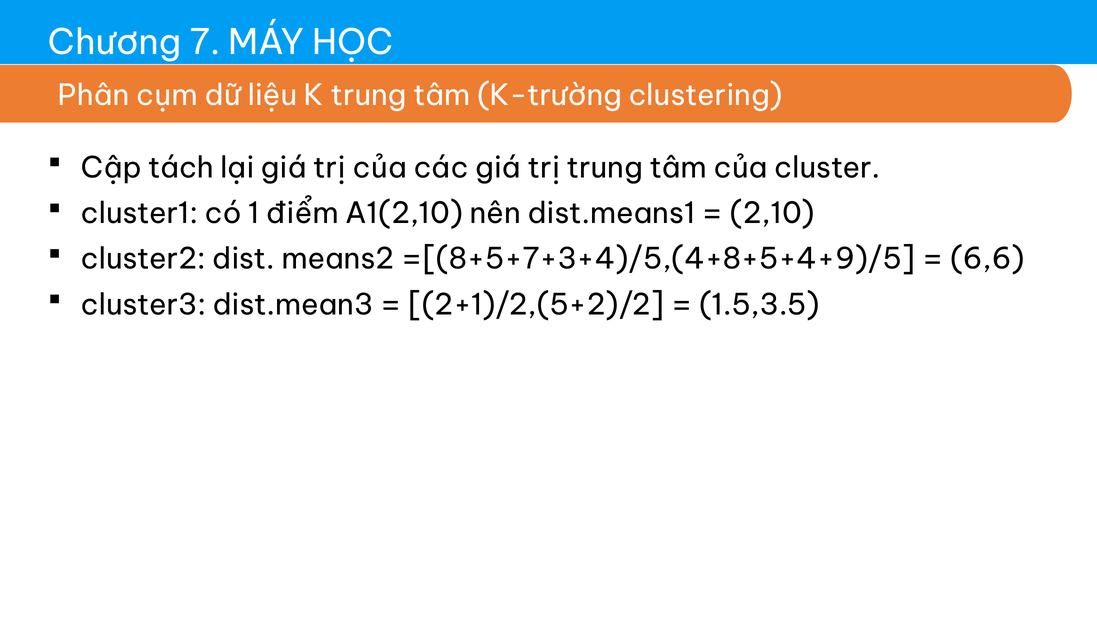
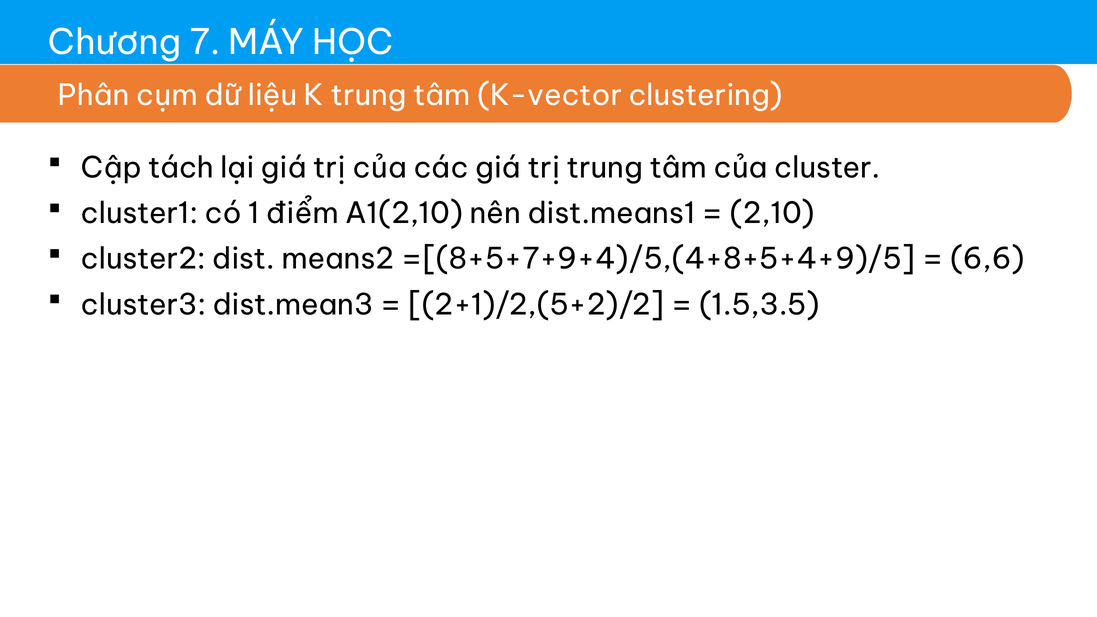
K-trường: K-trường -> K-vector (550, 96)
=[(8+5+7+3+4)/5,(4+8+5+4+9)/5: =[(8+5+7+3+4)/5,(4+8+5+4+9)/5 -> =[(8+5+7+9+4)/5,(4+8+5+4+9)/5 (658, 259)
